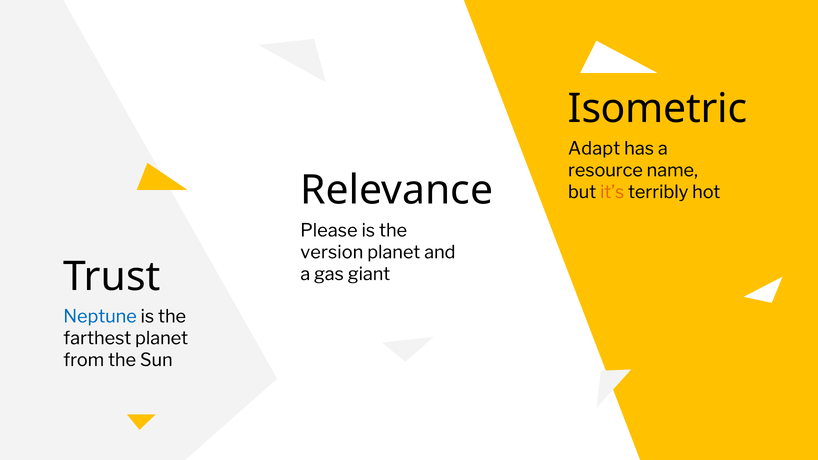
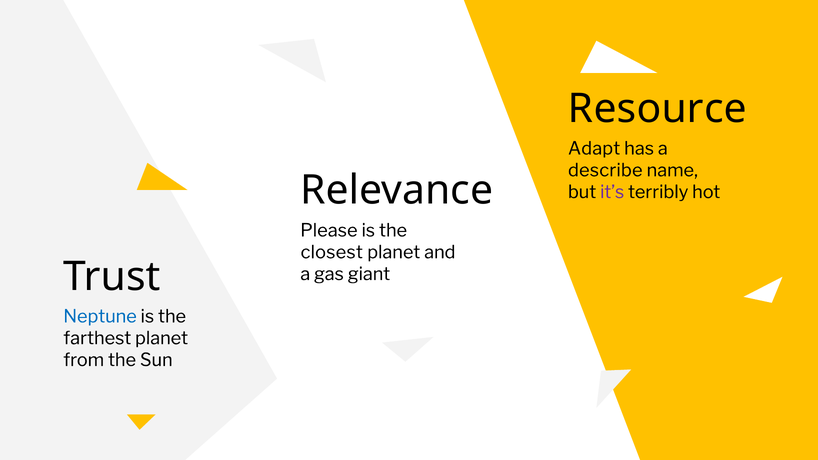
Isometric: Isometric -> Resource (657, 109)
resource: resource -> describe (605, 170)
it’s colour: orange -> purple (612, 192)
version: version -> closest (332, 252)
